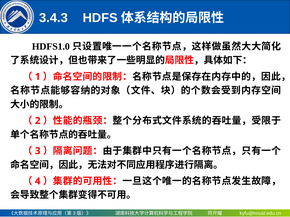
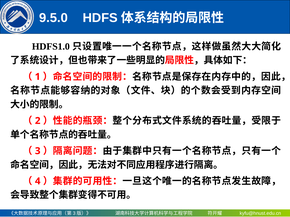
3.4.3: 3.4.3 -> 9.5.0 (53, 18)
